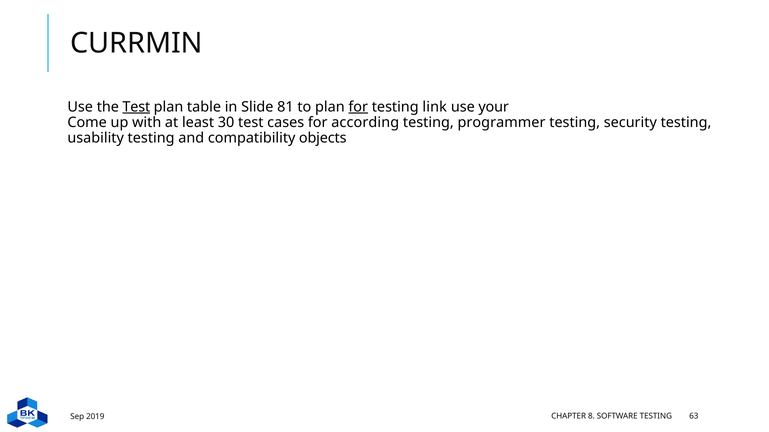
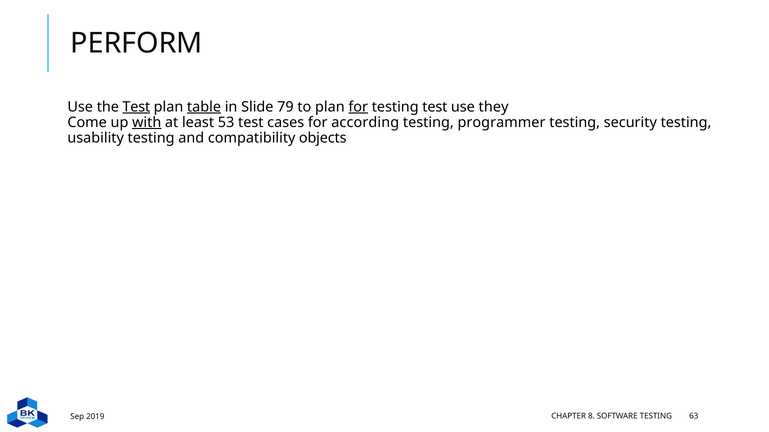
CURRMIN: CURRMIN -> PERFORM (136, 43)
table underline: none -> present (204, 107)
81: 81 -> 79 (285, 107)
testing link: link -> test (435, 107)
your: your -> they (494, 107)
with underline: none -> present (147, 123)
30: 30 -> 53 (226, 123)
